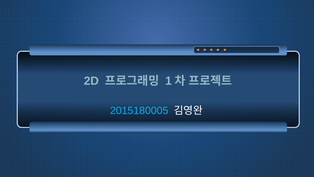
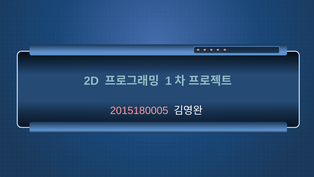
2015180005 colour: light blue -> pink (139, 110)
